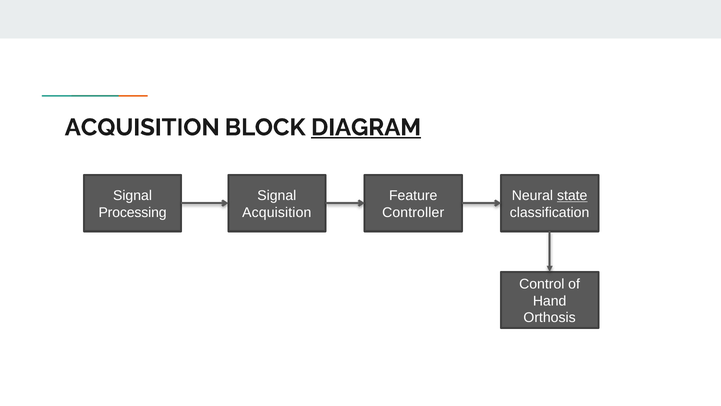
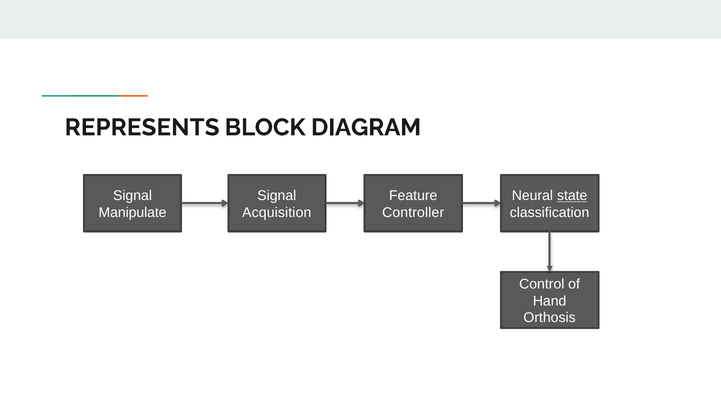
ACQUISITION: ACQUISITION -> REPRESENTS (142, 127)
DIAGRAM underline: present -> none (366, 127)
Processing: Processing -> Manipulate (133, 212)
